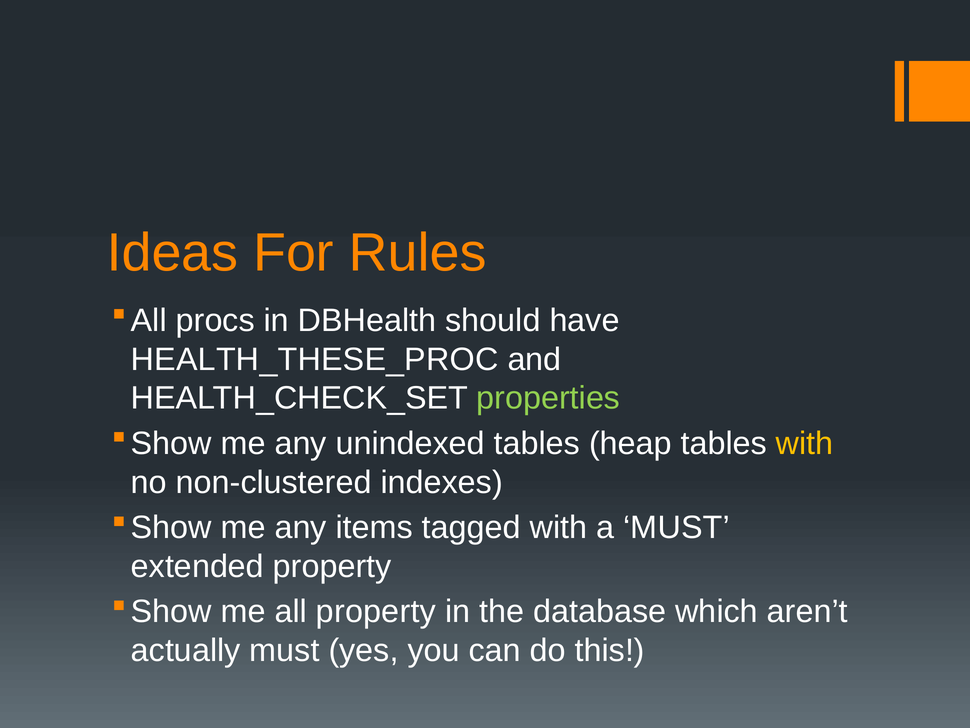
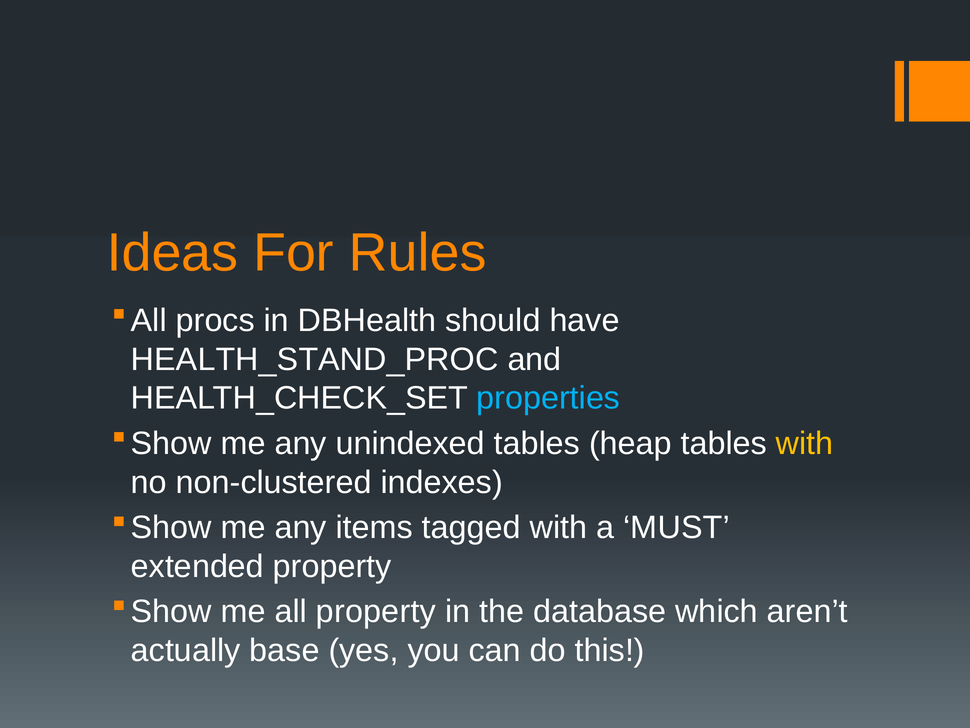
HEALTH_THESE_PROC: HEALTH_THESE_PROC -> HEALTH_STAND_PROC (315, 359)
properties colour: light green -> light blue (548, 398)
actually must: must -> base (285, 650)
